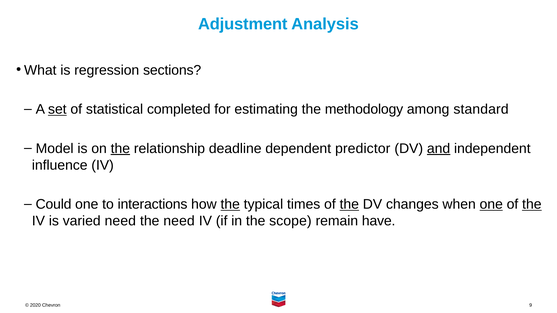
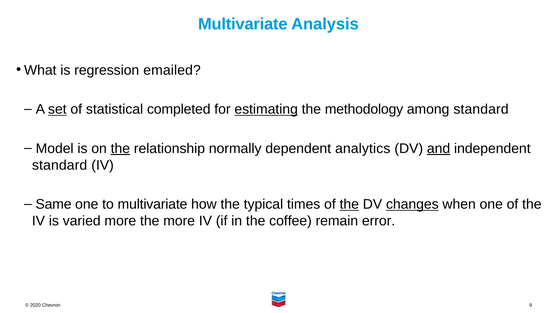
Adjustment: Adjustment -> Multivariate (243, 24)
sections: sections -> emailed (172, 70)
estimating underline: none -> present (266, 109)
deadline: deadline -> normally (235, 149)
predictor: predictor -> analytics (363, 149)
influence: influence -> standard (60, 165)
Could: Could -> Same (54, 205)
to interactions: interactions -> multivariate (153, 205)
the underline: present -> none (230, 205)
changes underline: none -> present (412, 205)
one underline: present -> none (491, 205)
the underline: present -> none (532, 205)
varied need: need -> more (120, 221)
the need: need -> more (179, 221)
scope: scope -> coffee (290, 221)
have: have -> error (379, 221)
